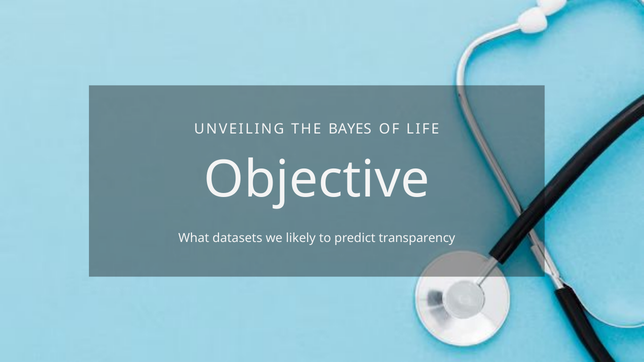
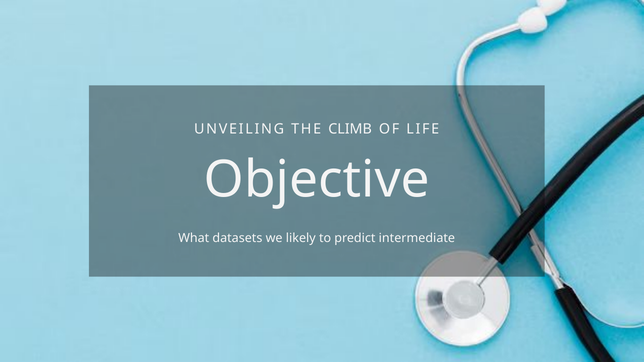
BAYES: BAYES -> CLIMB (350, 129)
transparency: transparency -> intermediate (417, 238)
